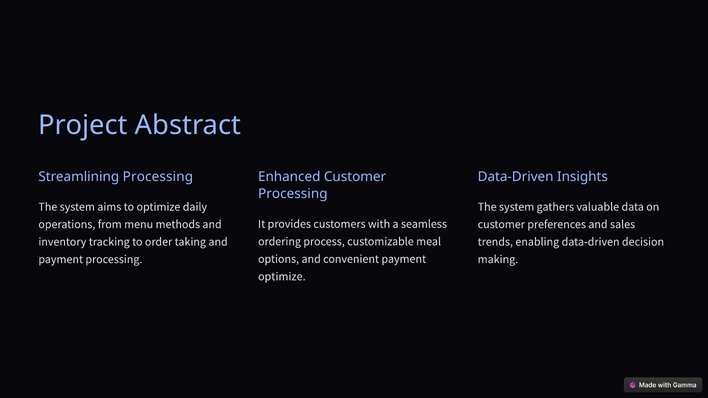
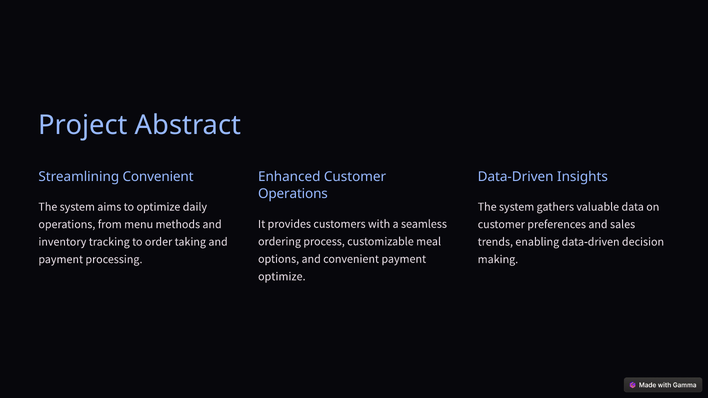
Streamlining Processing: Processing -> Convenient (158, 177)
Processing: Processing -> Operations (293, 194)
